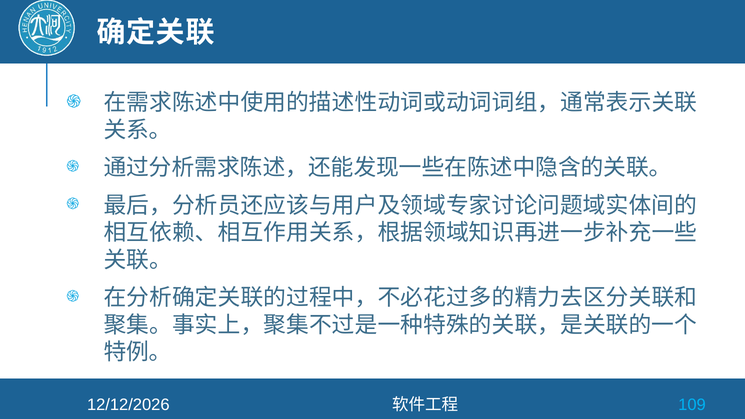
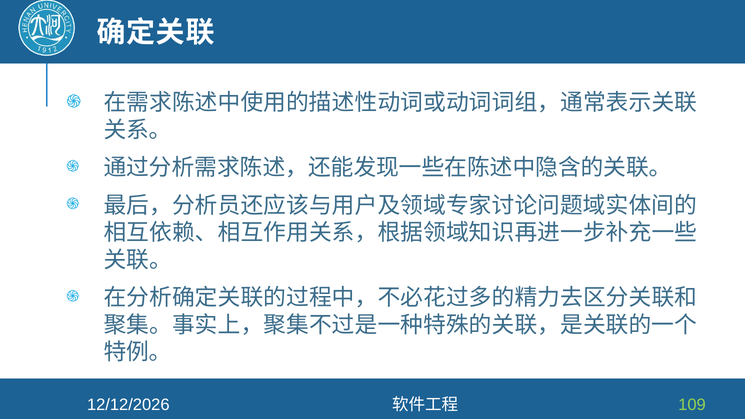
109 colour: light blue -> light green (692, 405)
